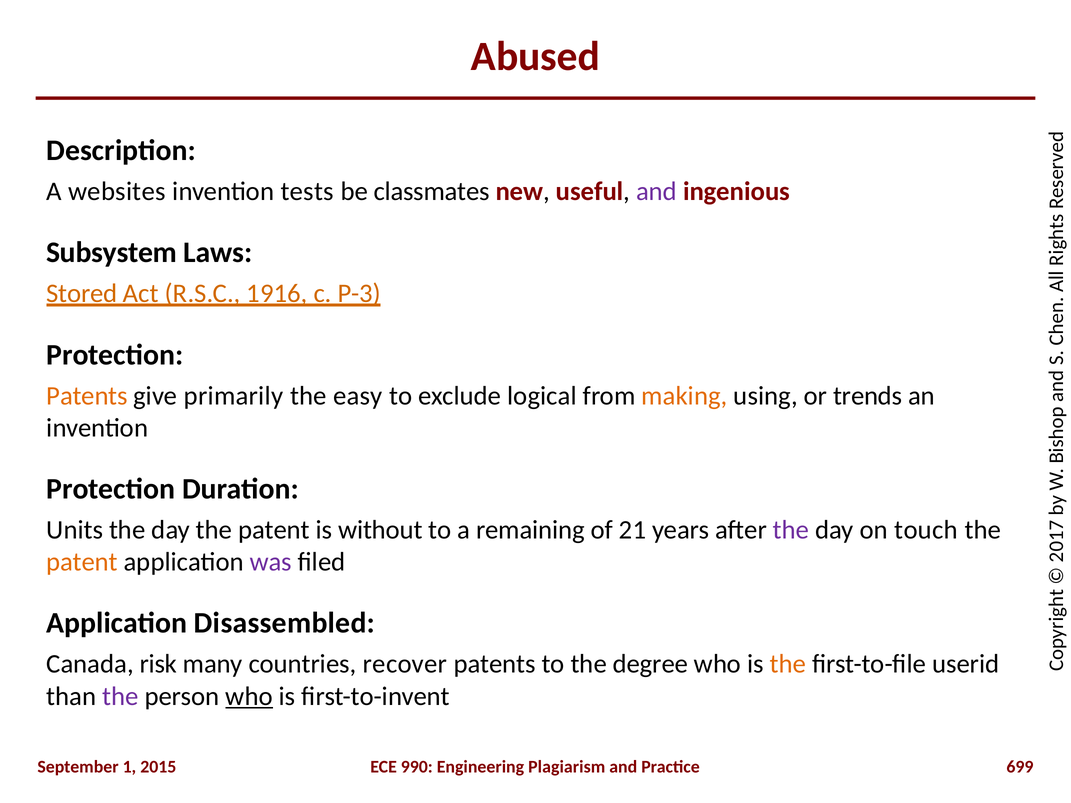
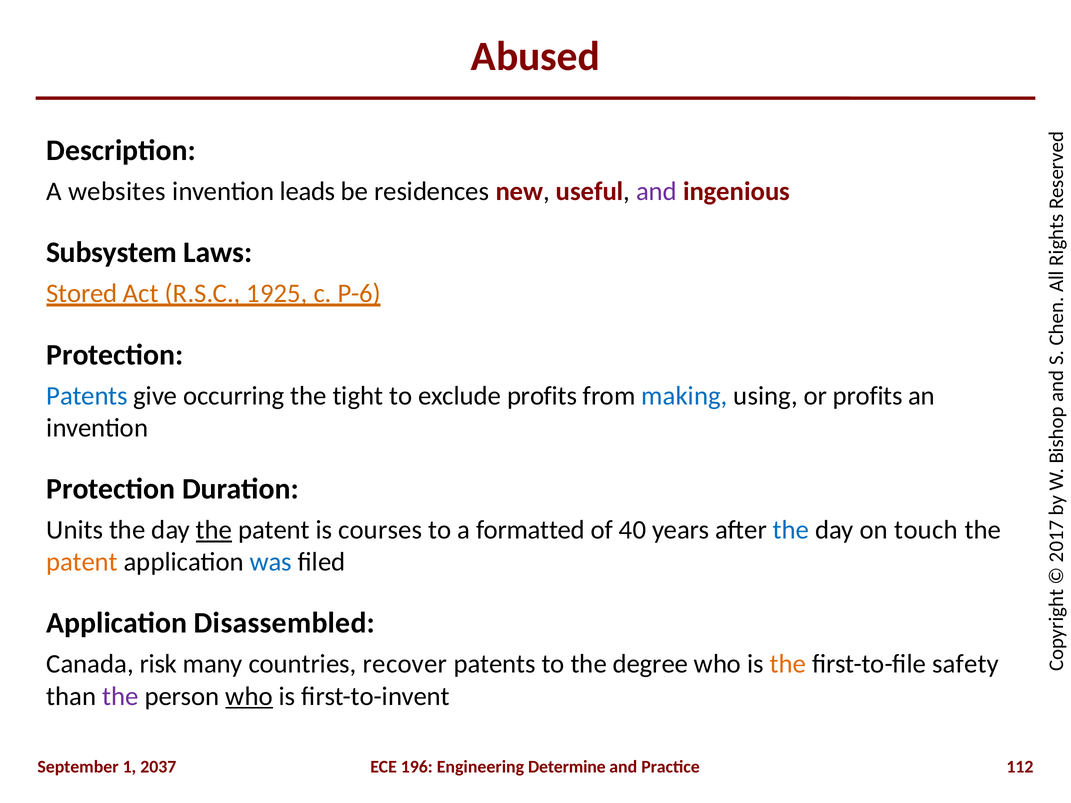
tests: tests -> leads (308, 191)
classmates: classmates -> residences (432, 191)
1916: 1916 -> 1925 (277, 293)
P-3: P-3 -> P-6 (359, 293)
Patents colour: orange -> blue (87, 396)
primarily: primarily -> occurring (234, 396)
easy: easy -> tight (358, 396)
exclude logical: logical -> profits (542, 396)
making colour: orange -> blue (684, 396)
or trends: trends -> profits (868, 396)
the underline: none -> present (214, 530)
without: without -> courses (380, 530)
remaining: remaining -> formatted (530, 530)
21: 21 -> 40 (633, 530)
the colour: purple -> blue (791, 530)
was colour: purple -> blue (271, 562)
userid: userid -> safety (966, 664)
2015: 2015 -> 2037 (158, 767)
990: 990 -> 196 (417, 767)
Plagiarism: Plagiarism -> Determine (567, 767)
699: 699 -> 112 (1020, 767)
